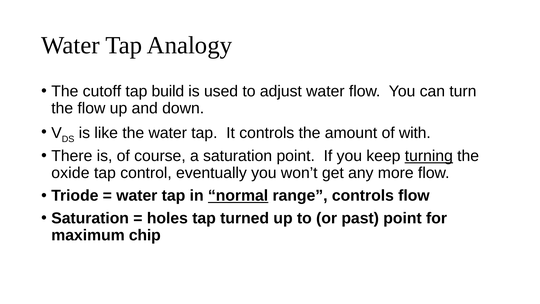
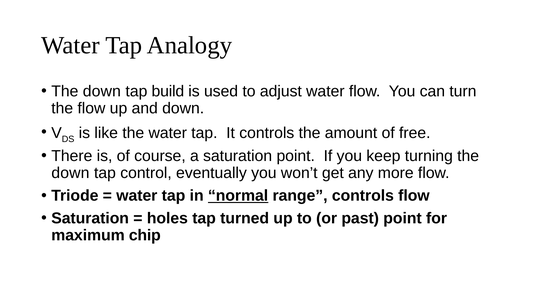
cutoff: cutoff -> down (102, 91)
with: with -> free (415, 133)
turning underline: present -> none (429, 156)
oxide: oxide -> down (70, 173)
